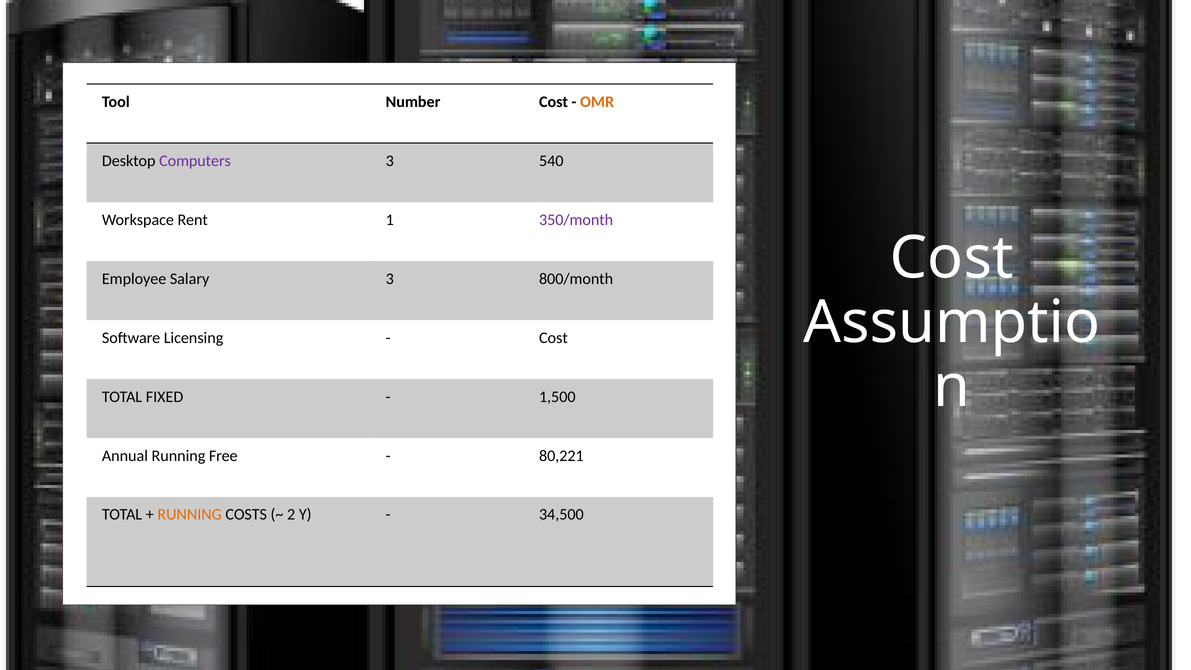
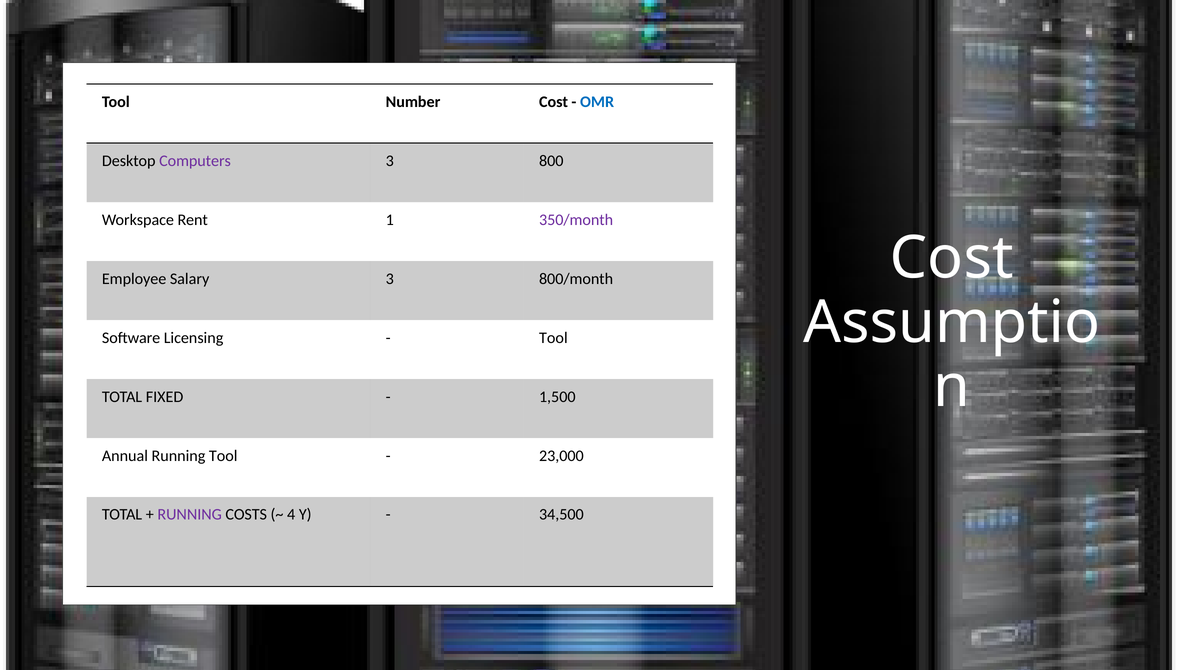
OMR colour: orange -> blue (597, 102)
540: 540 -> 800 (551, 161)
Cost: Cost -> Tool (553, 338)
Running Free: Free -> Tool (223, 456)
80,221: 80,221 -> 23,000 (561, 456)
RUNNING colour: orange -> purple (190, 515)
2: 2 -> 4 (291, 515)
